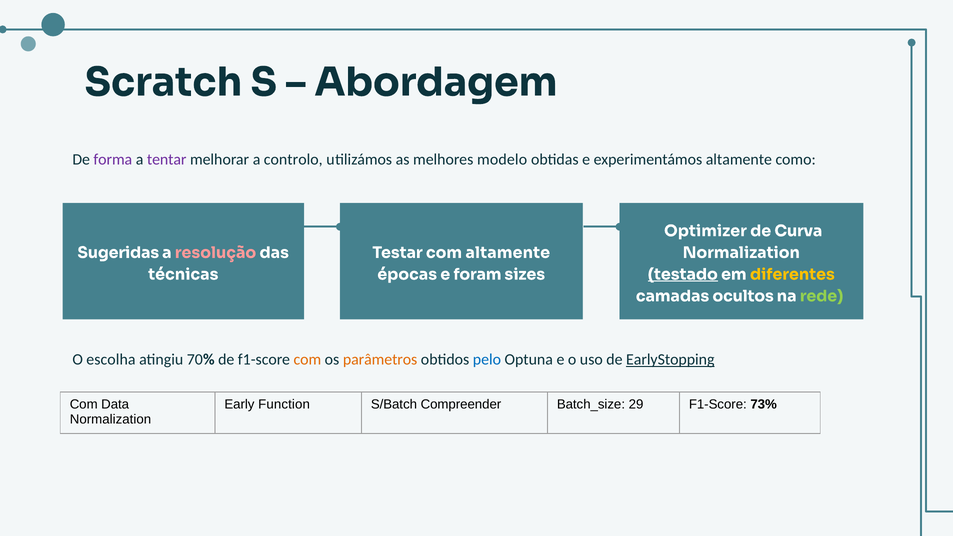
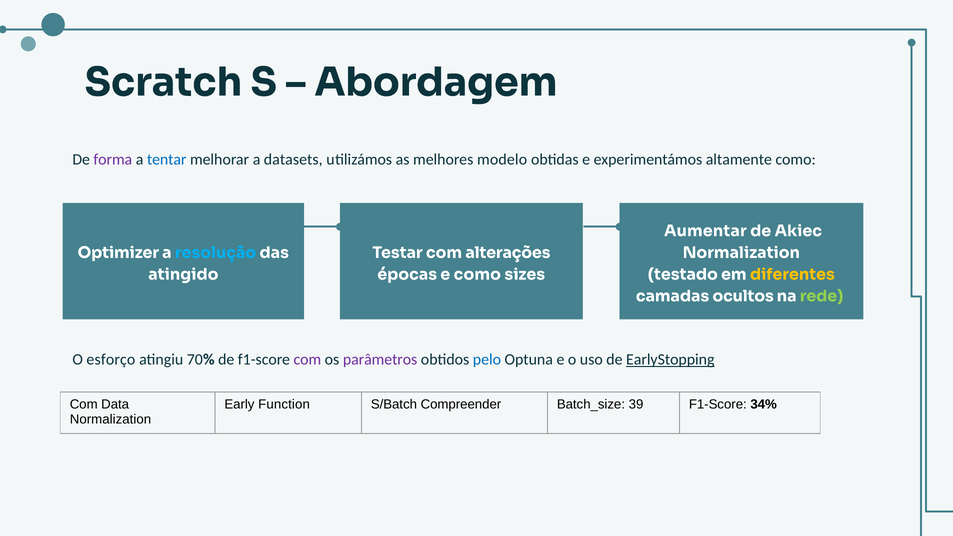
tentar colour: purple -> blue (167, 160)
controlo: controlo -> datasets (293, 160)
Optimizer: Optimizer -> Aumentar (705, 231)
Curva: Curva -> Akiec (798, 231)
Sugeridas: Sugeridas -> Optimizer (118, 253)
resolução colour: pink -> light blue (216, 253)
com altamente: altamente -> alterações (508, 253)
técnicas: técnicas -> atingido (183, 274)
e foram: foram -> como (477, 274)
testado underline: present -> none (683, 274)
escolha: escolha -> esforço (111, 360)
com colour: orange -> purple (307, 360)
parâmetros colour: orange -> purple (380, 360)
29: 29 -> 39 (636, 404)
73%: 73% -> 34% (764, 404)
